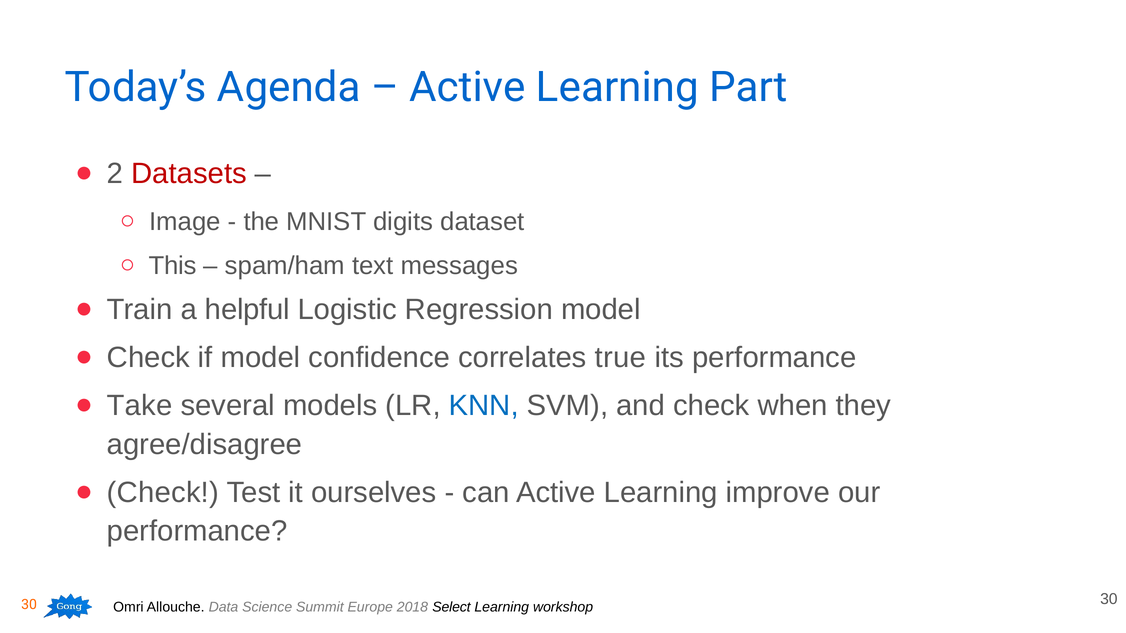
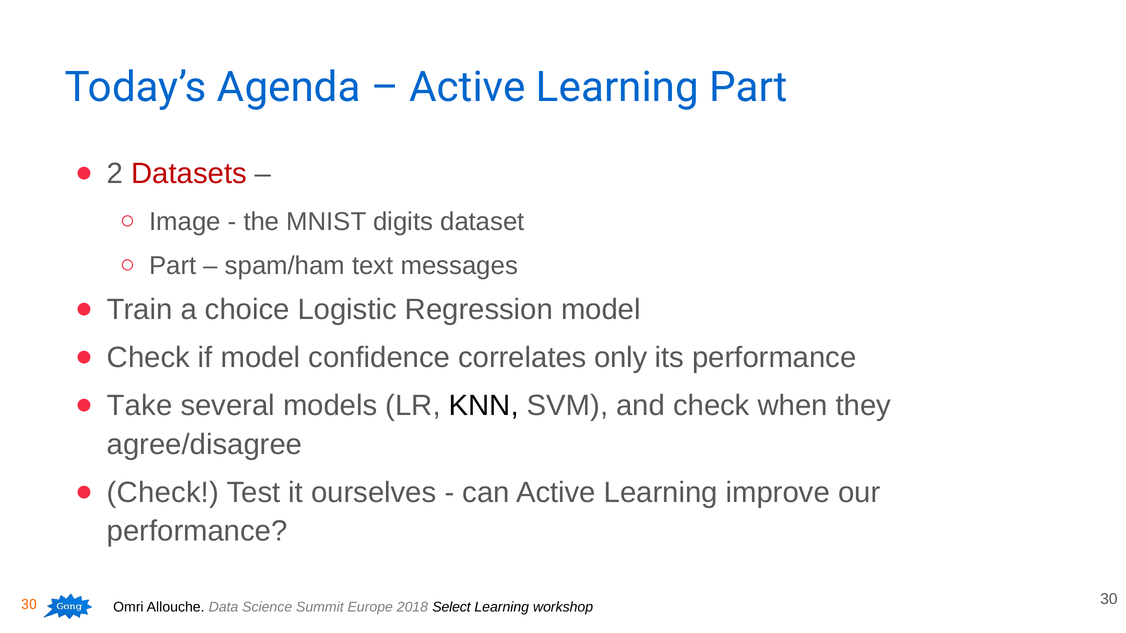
This: This -> Part (173, 266)
helpful: helpful -> choice (247, 310)
true: true -> only (621, 358)
KNN colour: blue -> black (484, 406)
